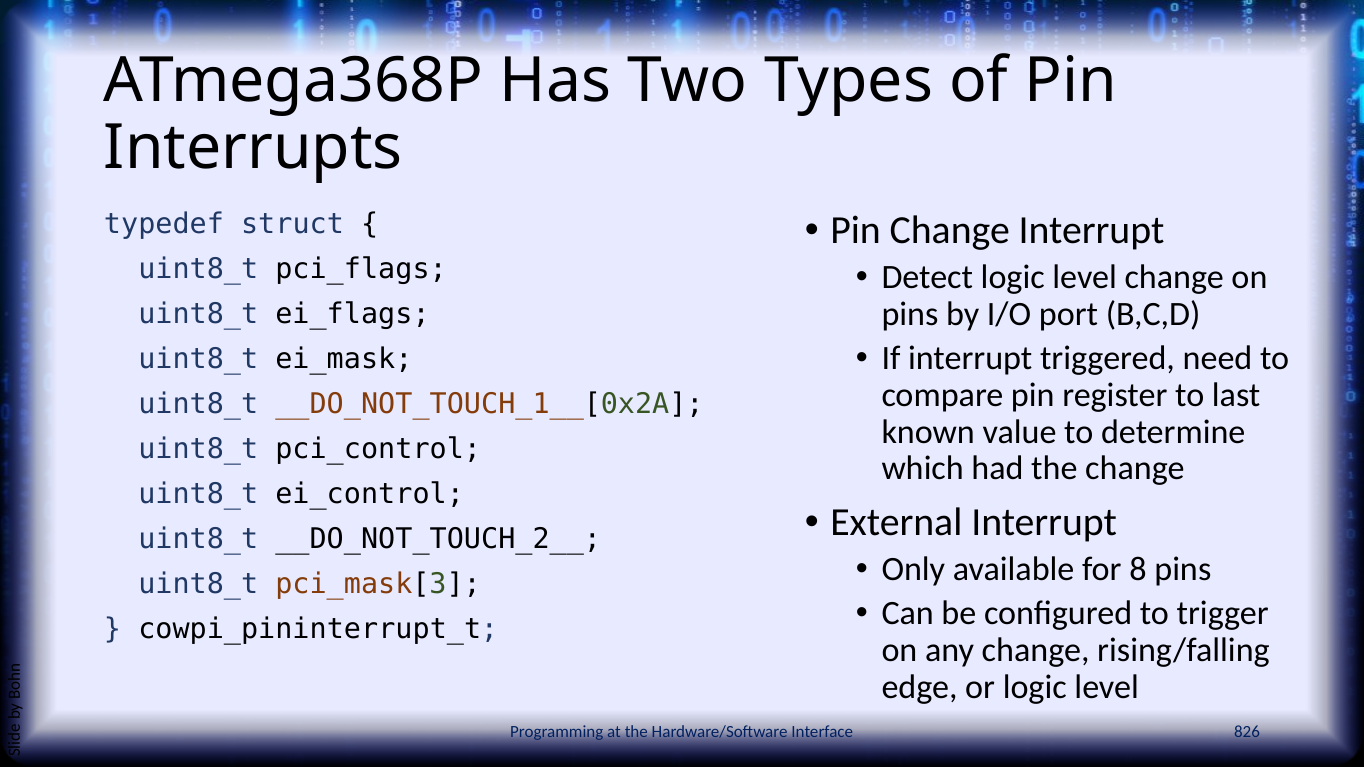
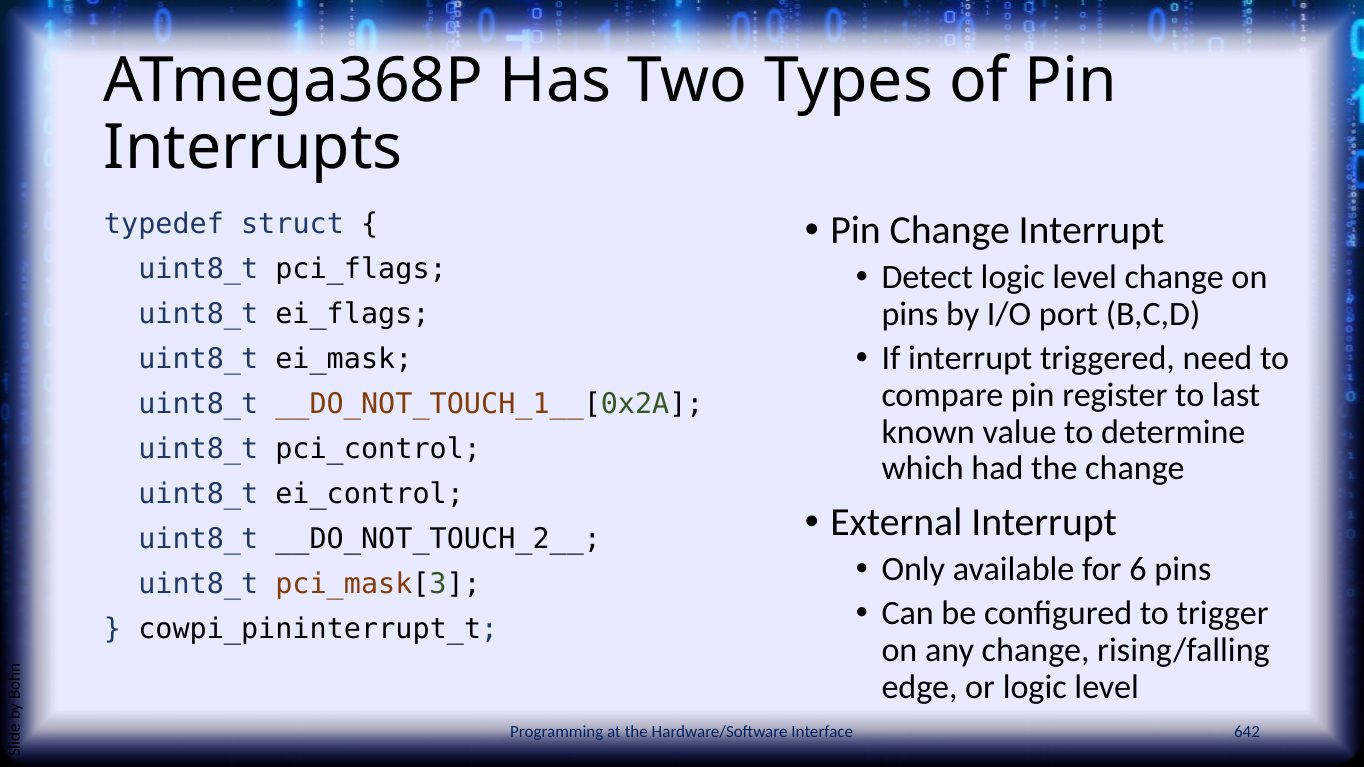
8: 8 -> 6 (1138, 570)
826: 826 -> 642 (1247, 733)
